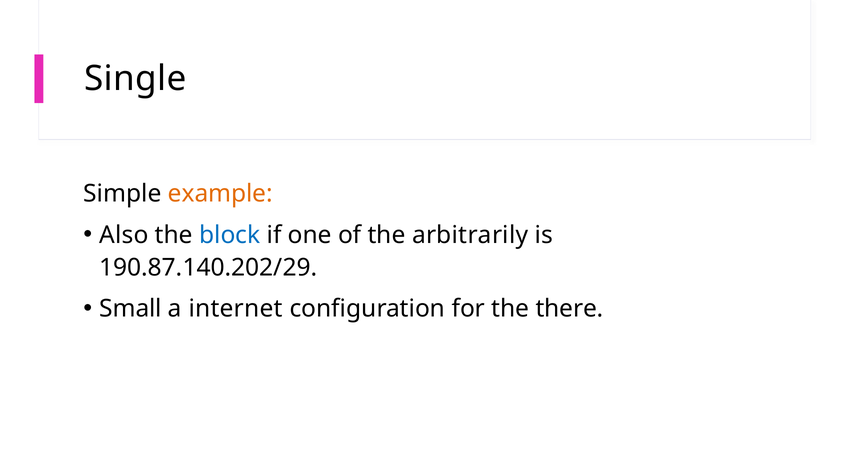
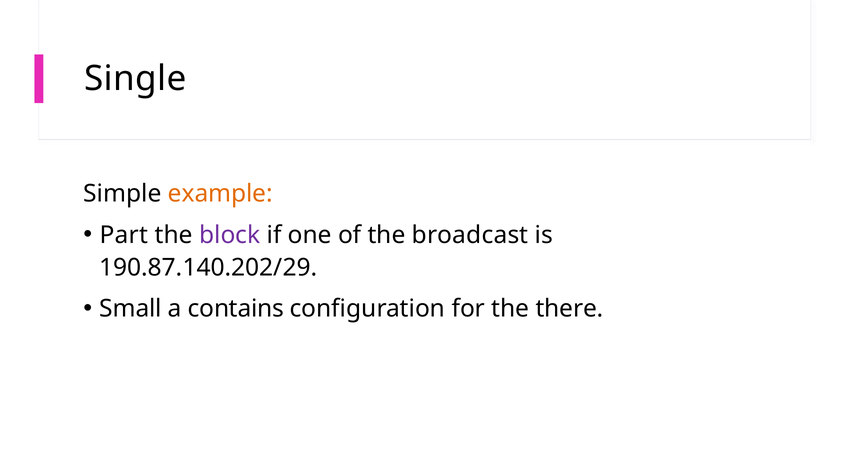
Also: Also -> Part (124, 235)
block colour: blue -> purple (230, 235)
arbitrarily: arbitrarily -> broadcast (470, 235)
internet: internet -> contains (236, 309)
